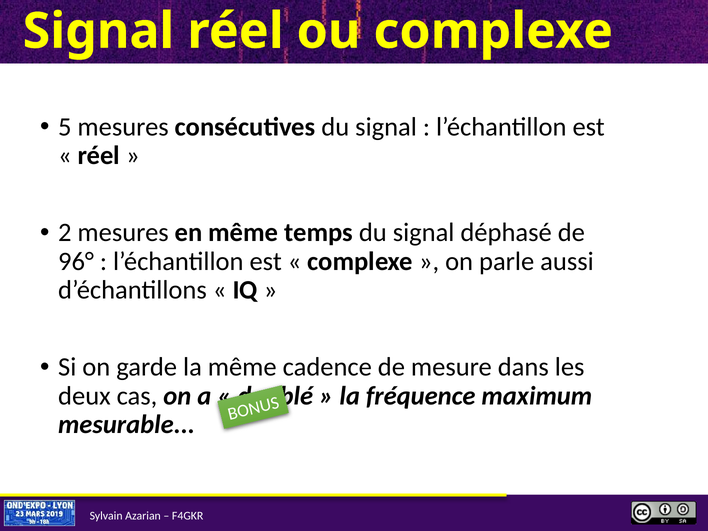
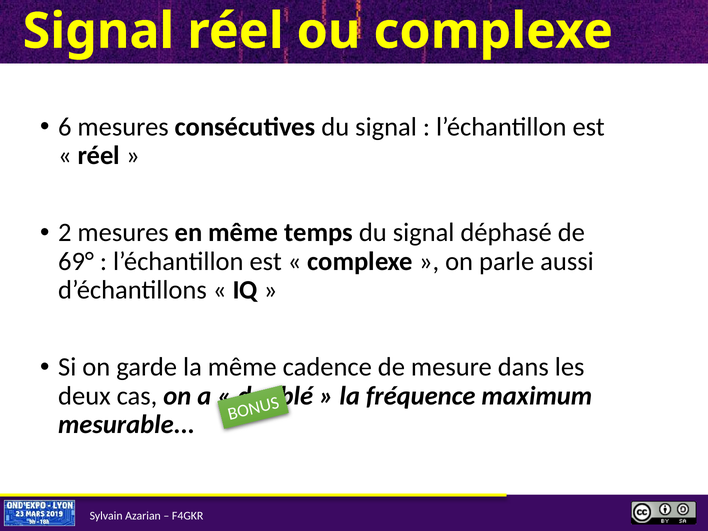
5: 5 -> 6 (65, 127)
96°: 96° -> 69° (76, 261)
